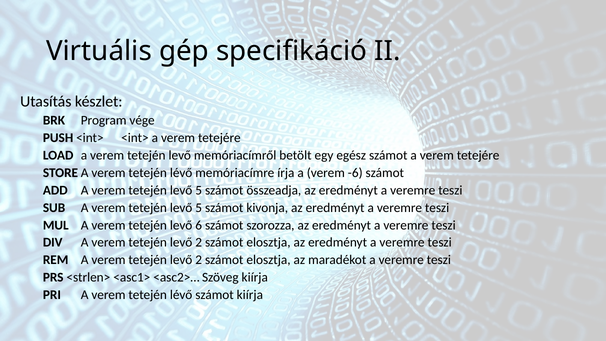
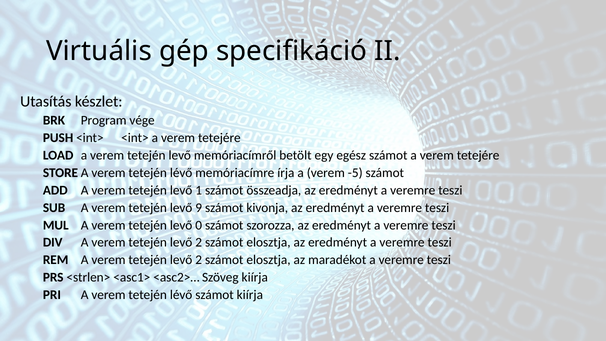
-6: -6 -> -5 (355, 173)
5: 5 -> 1 (199, 190)
5: 5 -> 9 (199, 208)
6: 6 -> 0 (199, 225)
